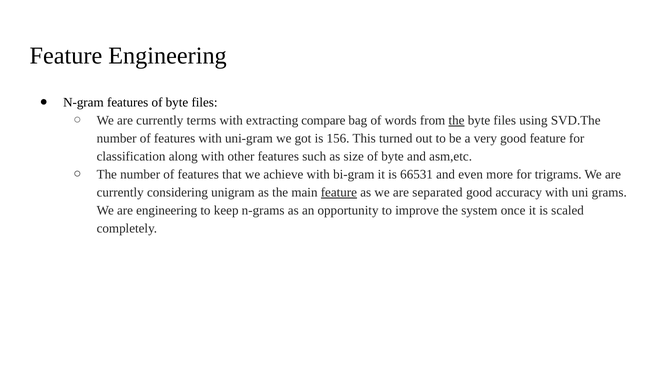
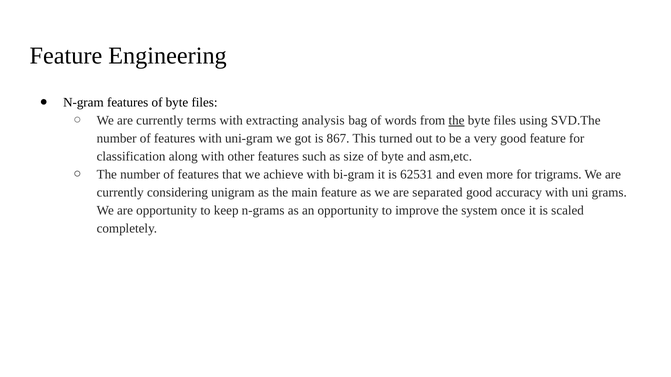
compare: compare -> analysis (323, 120)
156: 156 -> 867 (338, 138)
66531: 66531 -> 62531 (417, 175)
feature underline: present -> none (339, 193)
are engineering: engineering -> opportunity (167, 211)
